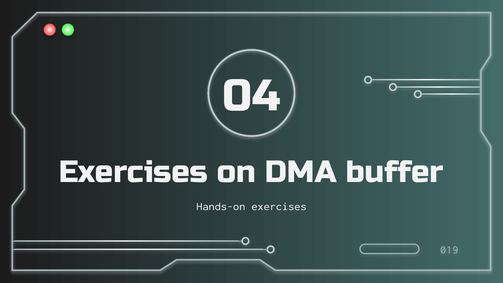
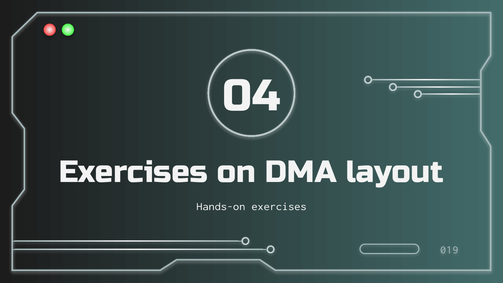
buffer: buffer -> layout (395, 172)
